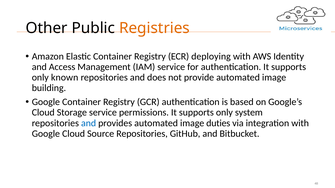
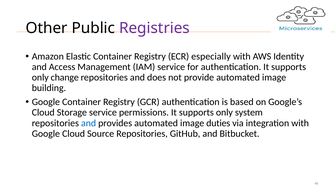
Registries colour: orange -> purple (154, 28)
deploying: deploying -> especially (211, 57)
known: known -> change (65, 78)
